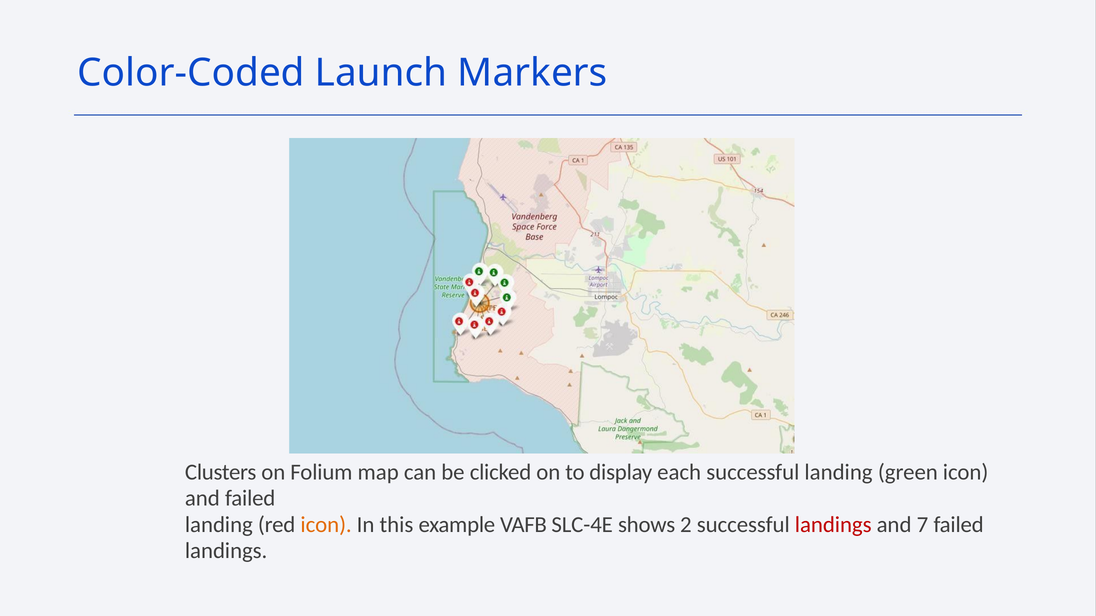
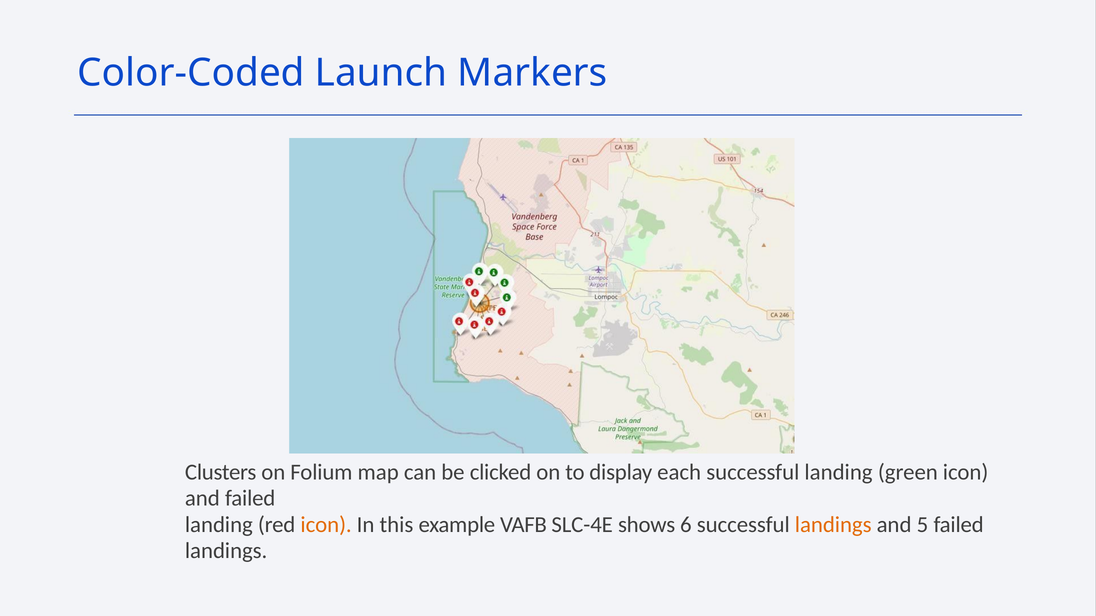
2: 2 -> 6 (686, 525)
landings colour: red -> orange (833, 525)
7: 7 -> 5 (923, 525)
